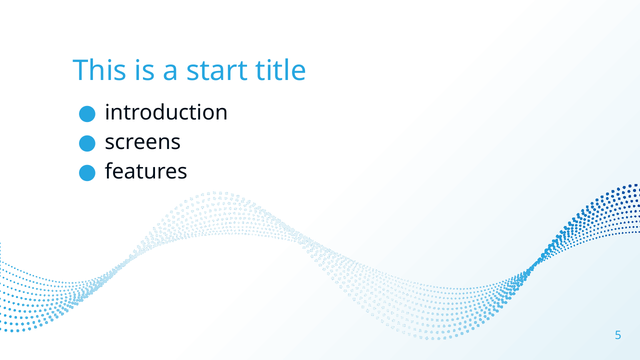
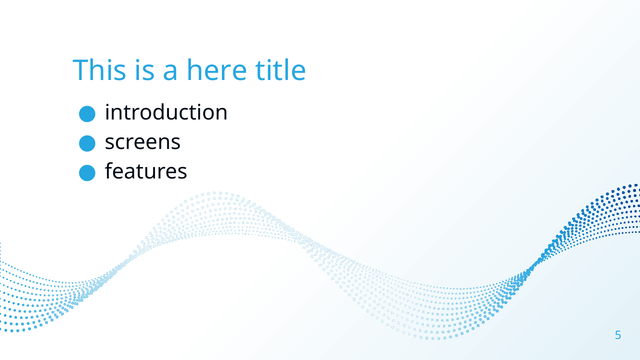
start: start -> here (217, 71)
